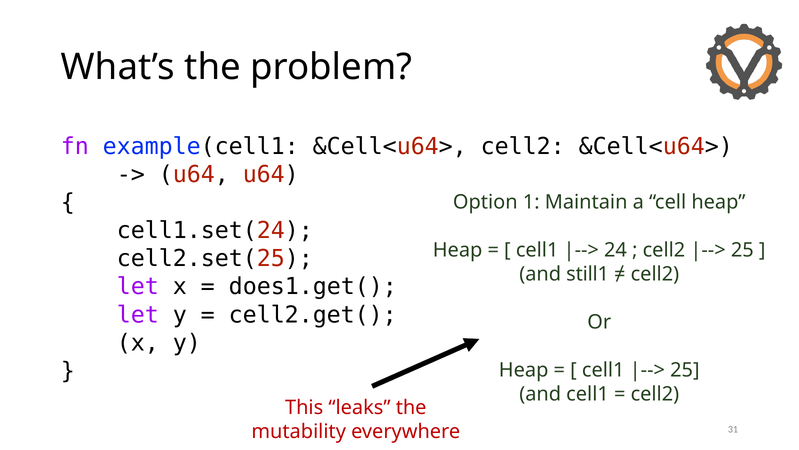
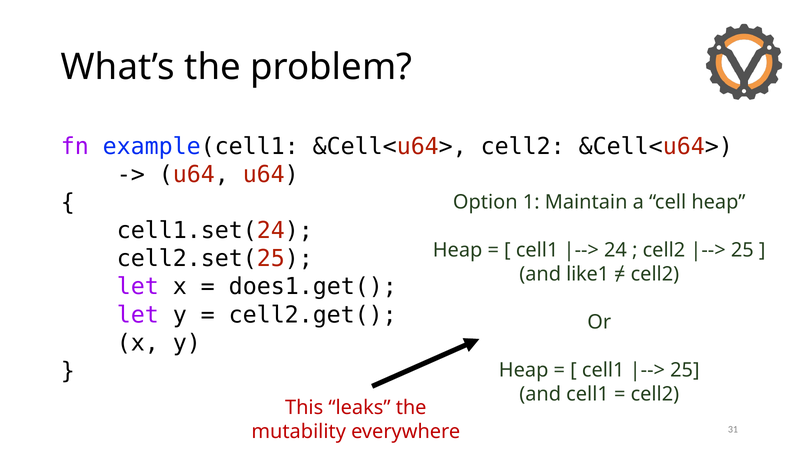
still1: still1 -> like1 (588, 274)
